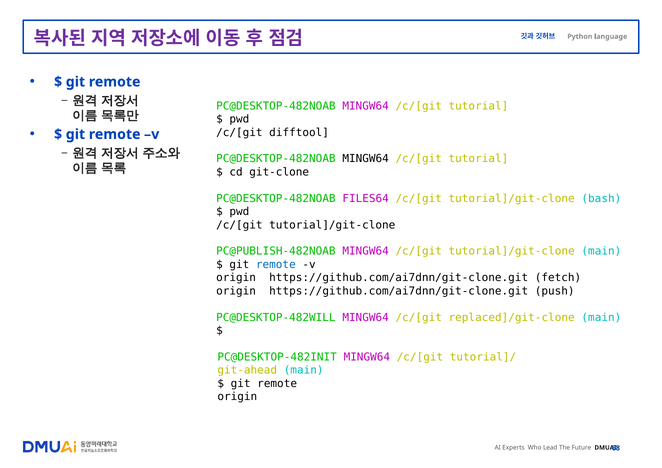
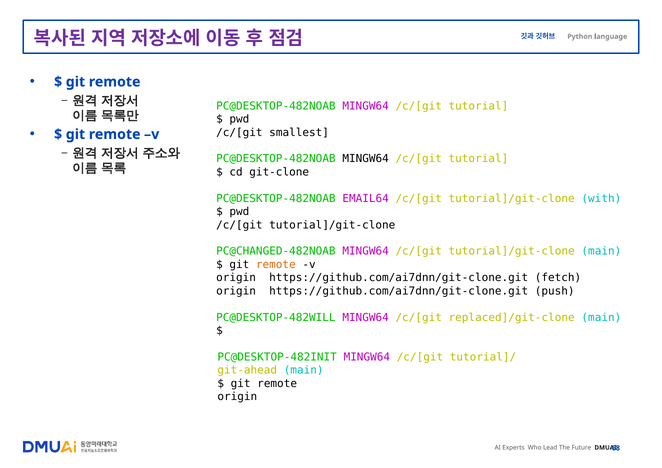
difftool: difftool -> smallest (299, 132)
FILES64: FILES64 -> EMAIL64 (366, 199)
bash: bash -> with (601, 199)
PC@PUBLISH-482NOAB: PC@PUBLISH-482NOAB -> PC@CHANGED-482NOAB (276, 251)
remote colour: blue -> orange (276, 265)
